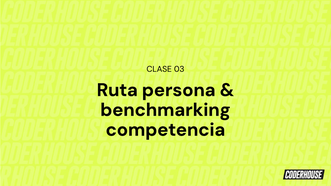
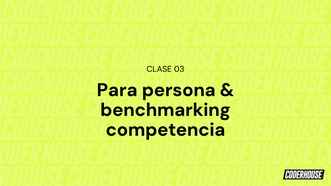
Ruta: Ruta -> Para (117, 90)
